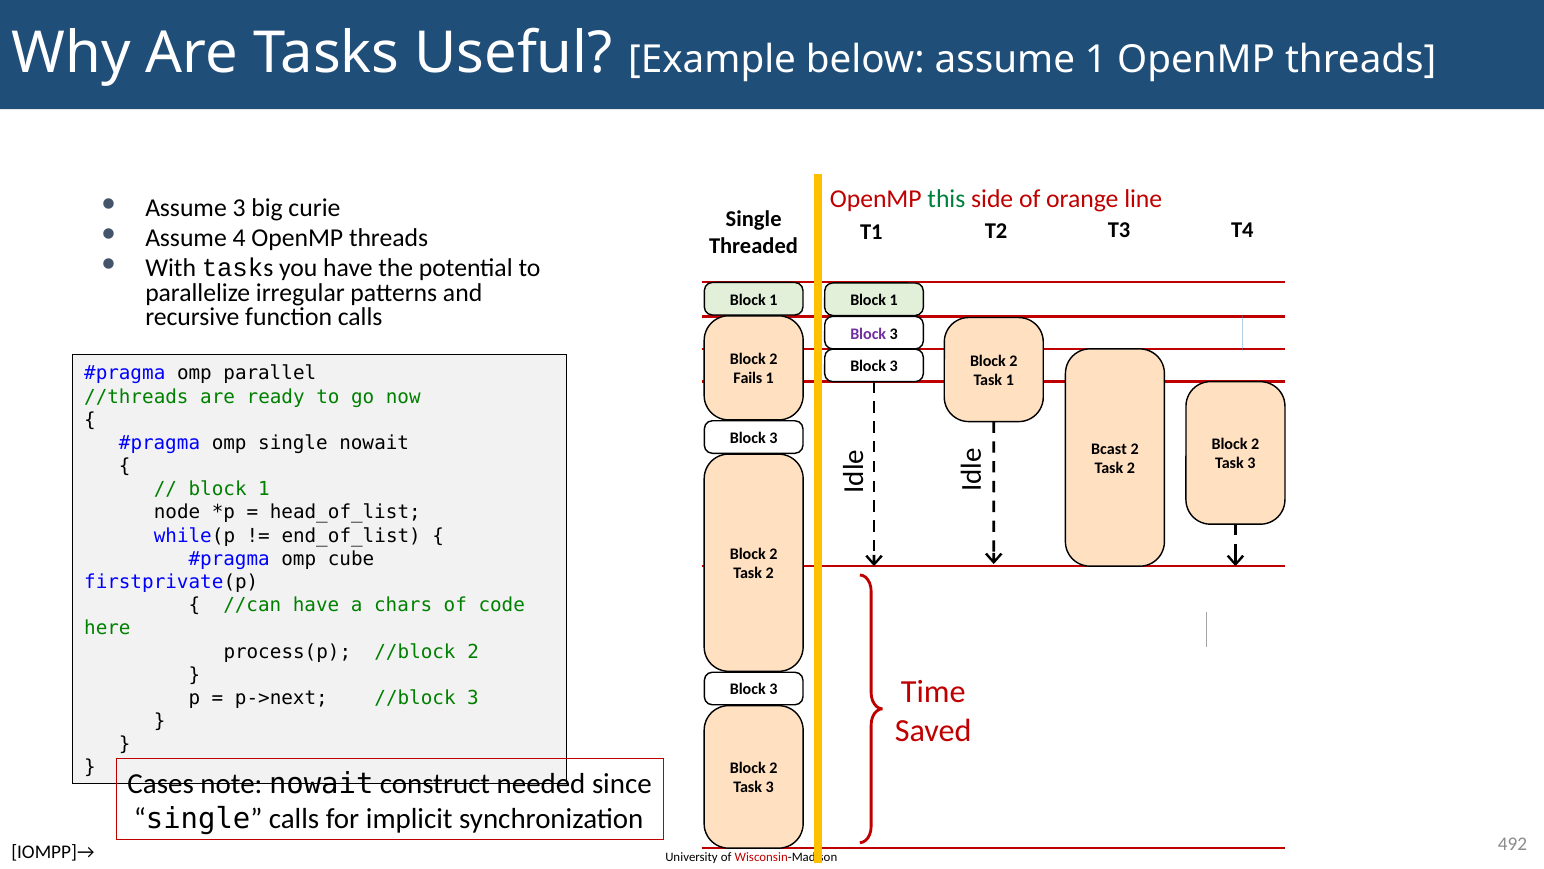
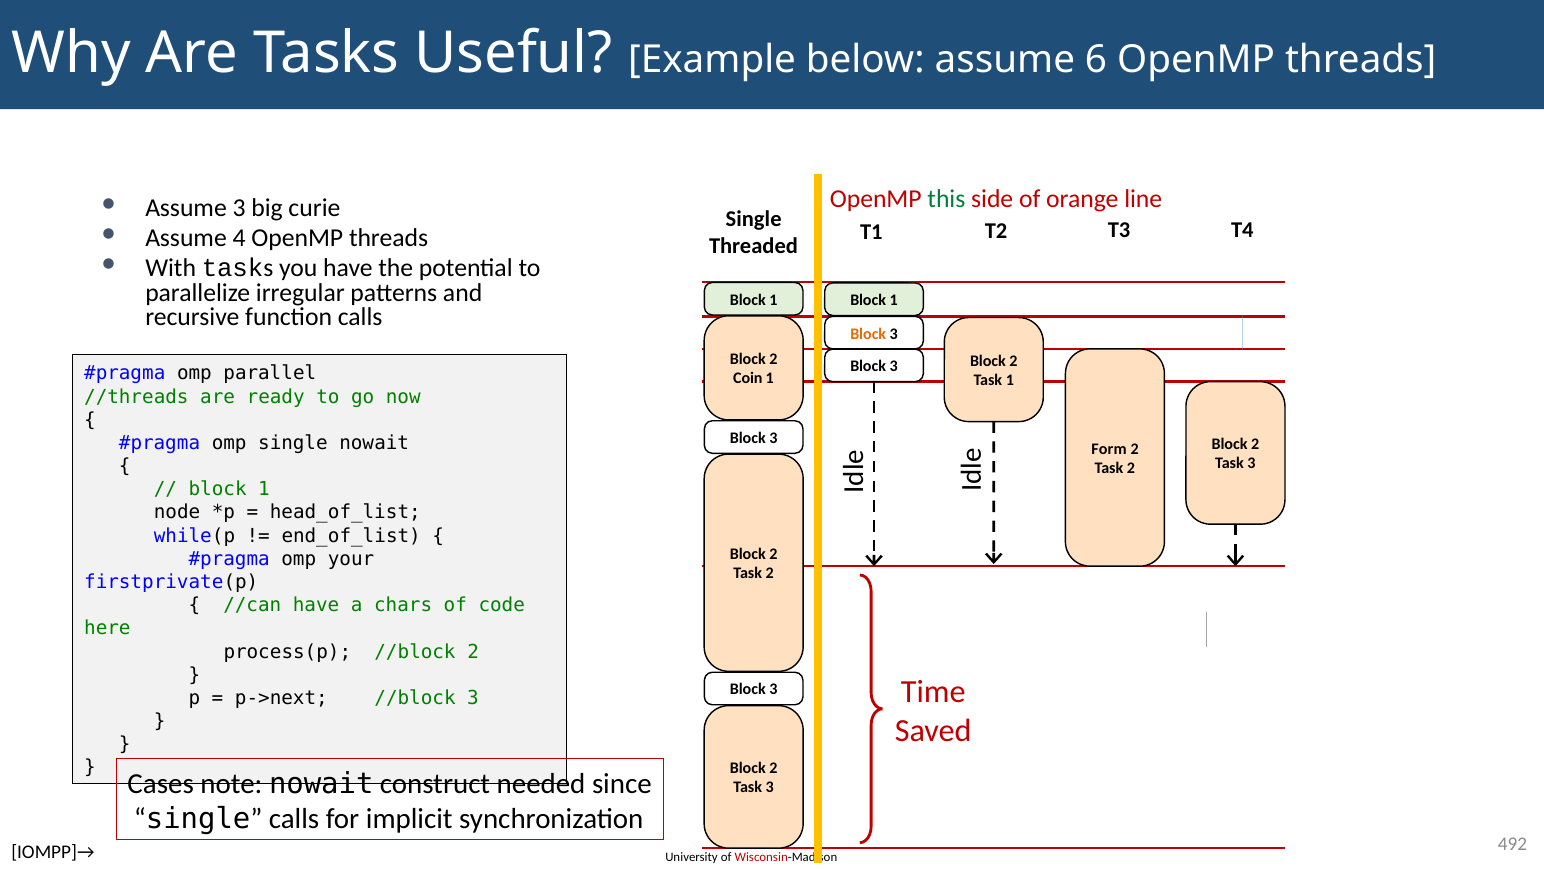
assume 1: 1 -> 6 (1096, 60)
Block colour: purple -> orange (868, 334)
Fails: Fails -> Coin (748, 378)
Bcast: Bcast -> Form (1109, 449)
cube: cube -> your (351, 559)
